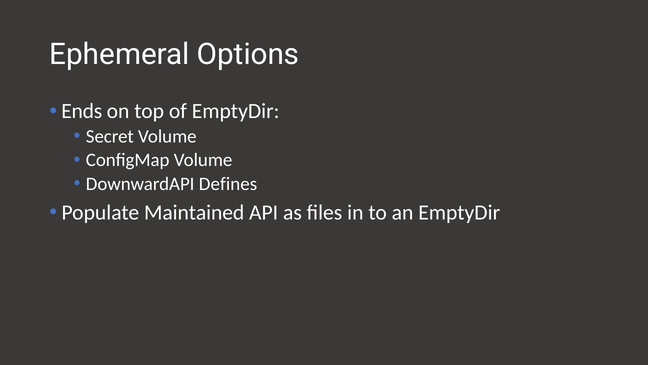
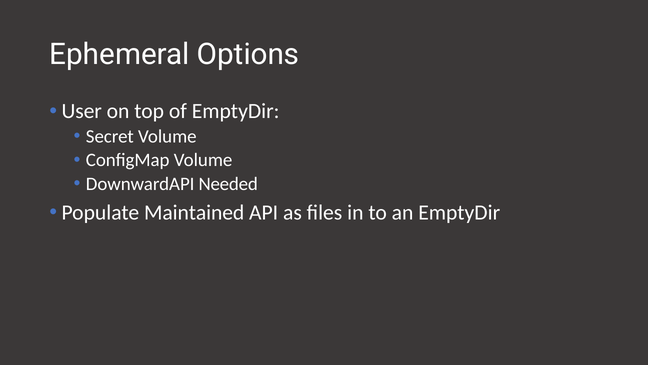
Ends: Ends -> User (82, 111)
Defines: Defines -> Needed (228, 184)
